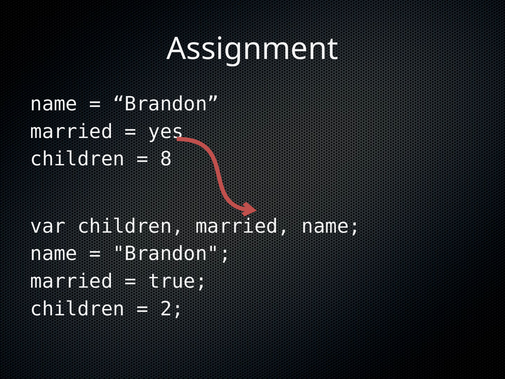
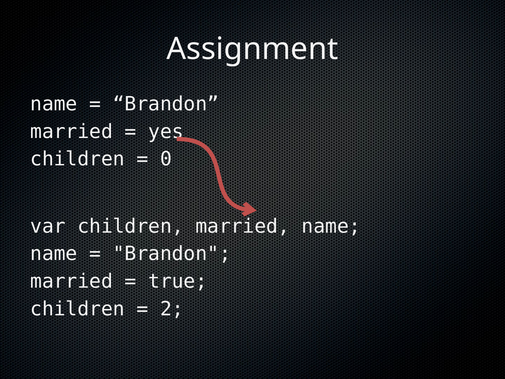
8: 8 -> 0 (166, 159)
